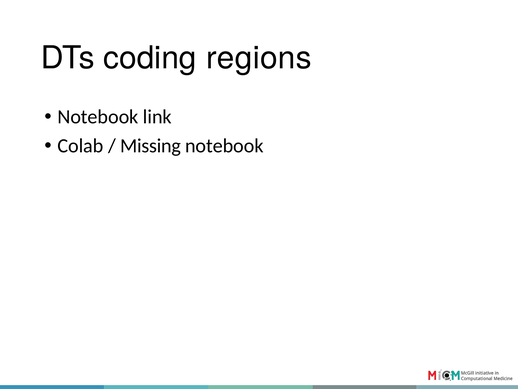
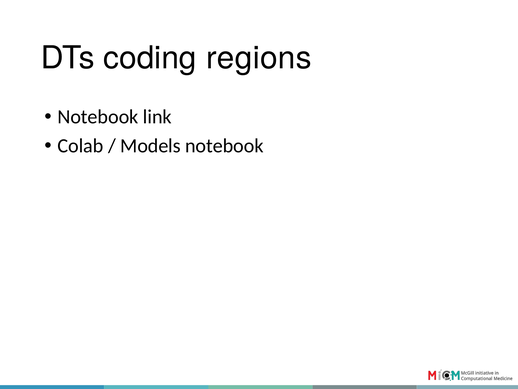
Missing: Missing -> Models (150, 146)
